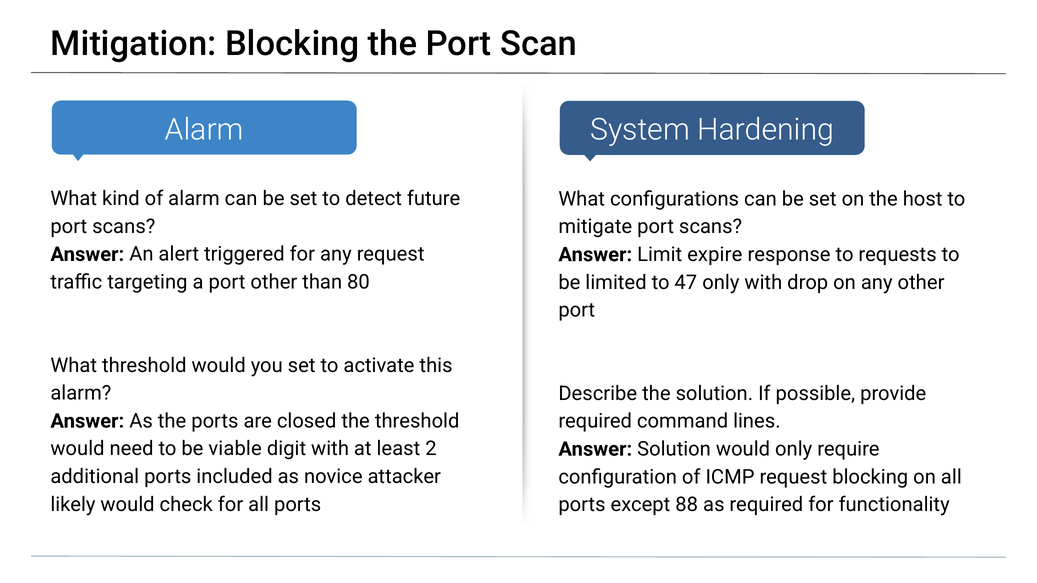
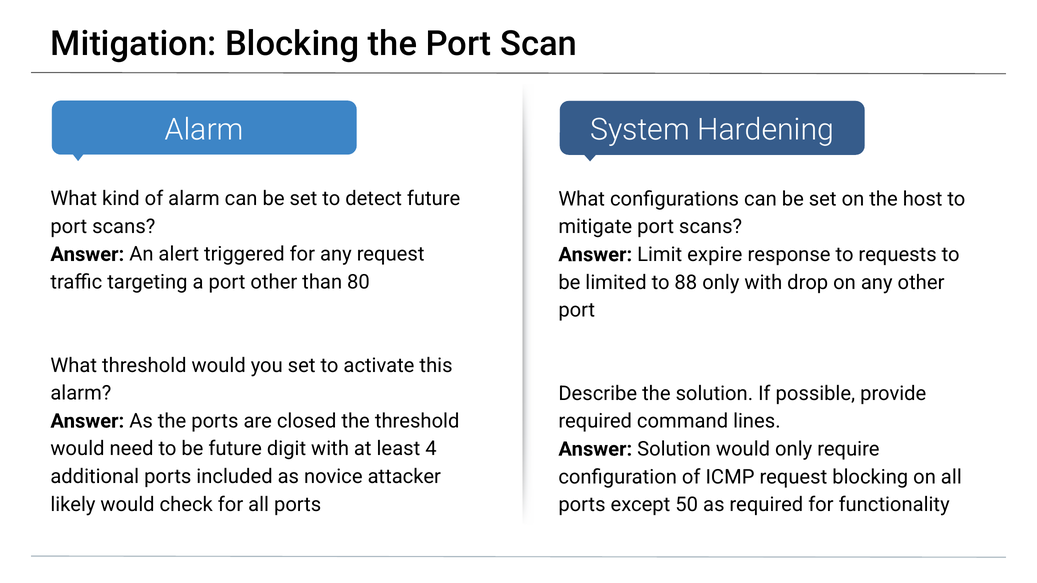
47: 47 -> 88 (686, 283)
be viable: viable -> future (235, 449)
2: 2 -> 4 (431, 449)
88: 88 -> 50 (687, 505)
